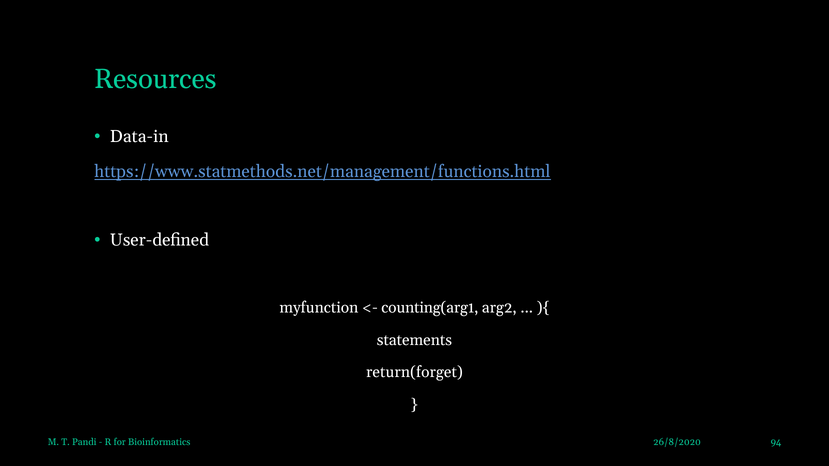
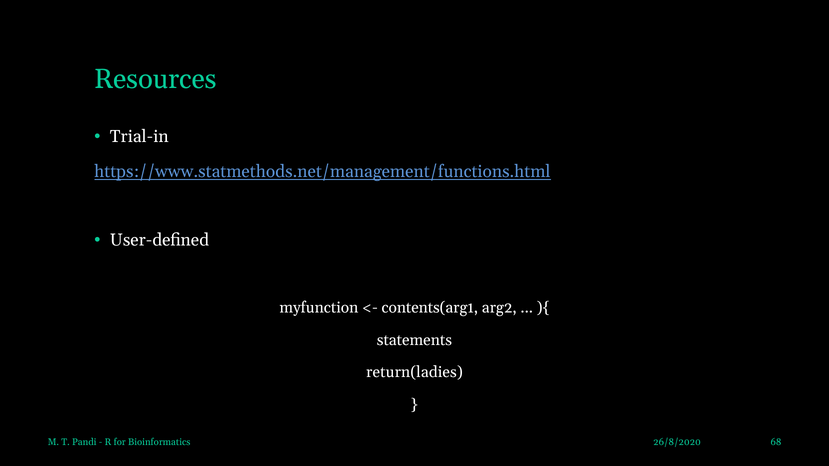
Data-in: Data-in -> Trial-in (139, 137)
counting(arg1: counting(arg1 -> contents(arg1 (430, 308)
return(forget: return(forget -> return(ladies (414, 373)
94: 94 -> 68 (776, 442)
